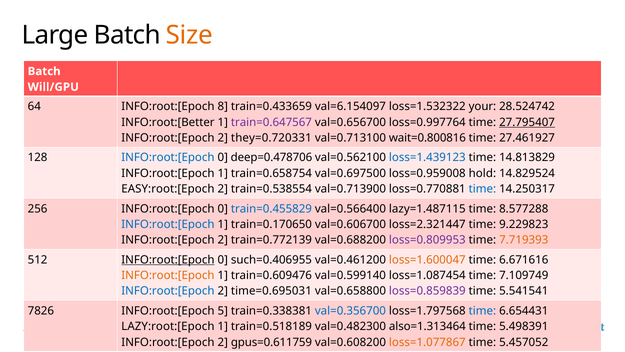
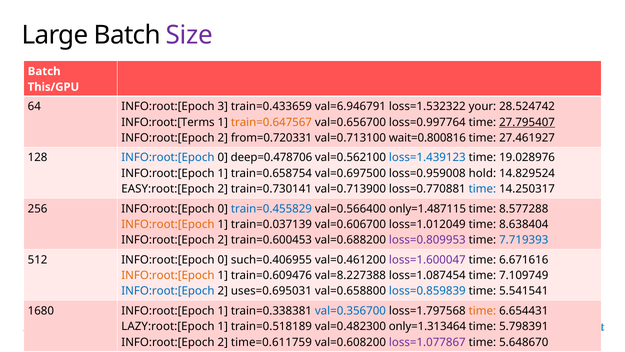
Size colour: orange -> purple (189, 35)
Will/GPU: Will/GPU -> This/GPU (53, 87)
8: 8 -> 3 (223, 107)
val=6.154097: val=6.154097 -> val=6.946791 (350, 107)
INFO:root:[Better: INFO:root:[Better -> INFO:root:[Terms (168, 122)
train=0.647567 colour: purple -> orange (271, 122)
they=0.720331: they=0.720331 -> from=0.720331 (271, 138)
14.813829: 14.813829 -> 19.028976 (527, 157)
train=0.538554: train=0.538554 -> train=0.730141 (271, 189)
lazy=1.487115: lazy=1.487115 -> only=1.487115 (427, 208)
INFO:root:[Epoch colour: blue -> orange (168, 224)
train=0.170650: train=0.170650 -> train=0.037139 (271, 224)
loss=2.321447: loss=2.321447 -> loss=1.012049 (427, 224)
9.229823: 9.229823 -> 8.638404 (524, 224)
train=0.772139: train=0.772139 -> train=0.600453 (271, 240)
7.719393 colour: orange -> blue (524, 240)
INFO:root:[Epoch underline: present -> none (168, 259)
loss=1.600047 colour: orange -> purple (427, 259)
val=0.599140: val=0.599140 -> val=8.227388 (350, 275)
time=0.695031: time=0.695031 -> uses=0.695031 (271, 291)
loss=0.859839 colour: purple -> blue (427, 291)
7826: 7826 -> 1680 (41, 310)
5: 5 -> 1 (223, 310)
time colour: blue -> orange (482, 310)
also=1.313464: also=1.313464 -> only=1.313464 (427, 326)
5.498391: 5.498391 -> 5.798391 (524, 326)
gpus=0.611759: gpus=0.611759 -> time=0.611759 (271, 342)
loss=1.077867 colour: orange -> purple (427, 342)
5.457052: 5.457052 -> 5.648670 (524, 342)
